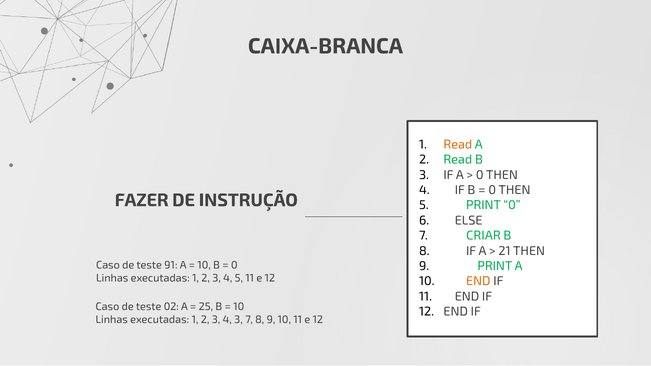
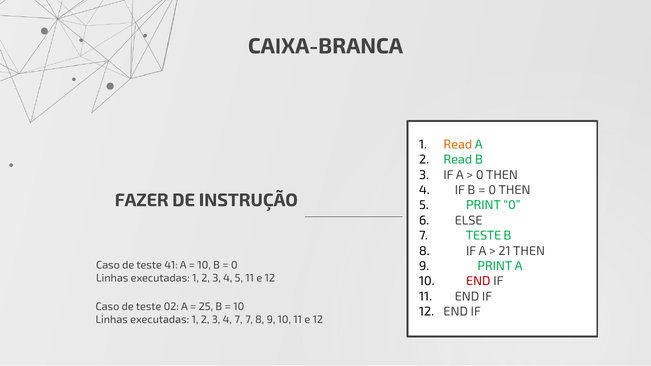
7 CRIAR: CRIAR -> TESTE (484, 236)
91: 91 -> 41 (171, 265)
END colour: orange -> red (478, 281)
4 3: 3 -> 7 (238, 320)
